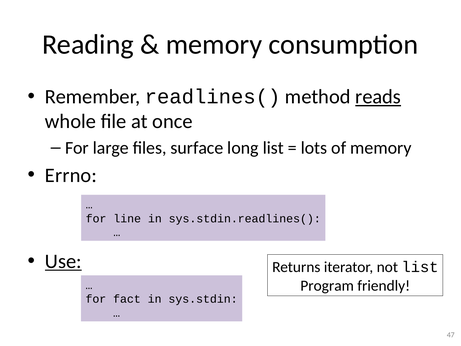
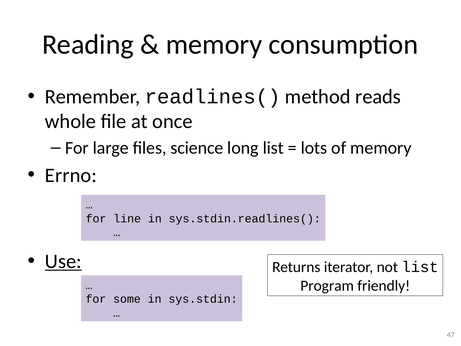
reads underline: present -> none (378, 97)
surface: surface -> science (197, 148)
fact: fact -> some (127, 299)
